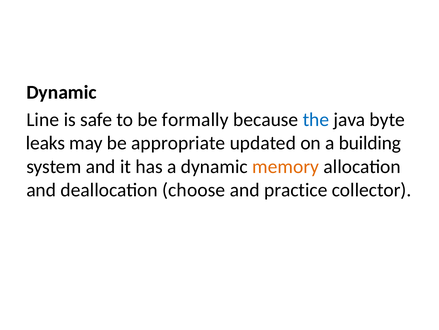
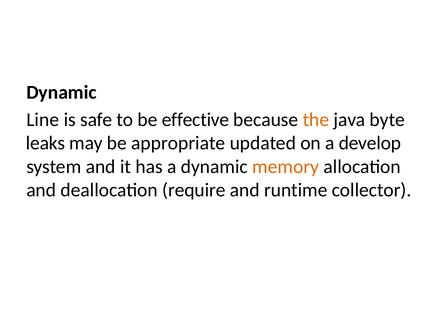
formally: formally -> effective (196, 119)
the colour: blue -> orange (316, 119)
building: building -> develop (370, 143)
choose: choose -> require (194, 190)
practice: practice -> runtime (296, 190)
